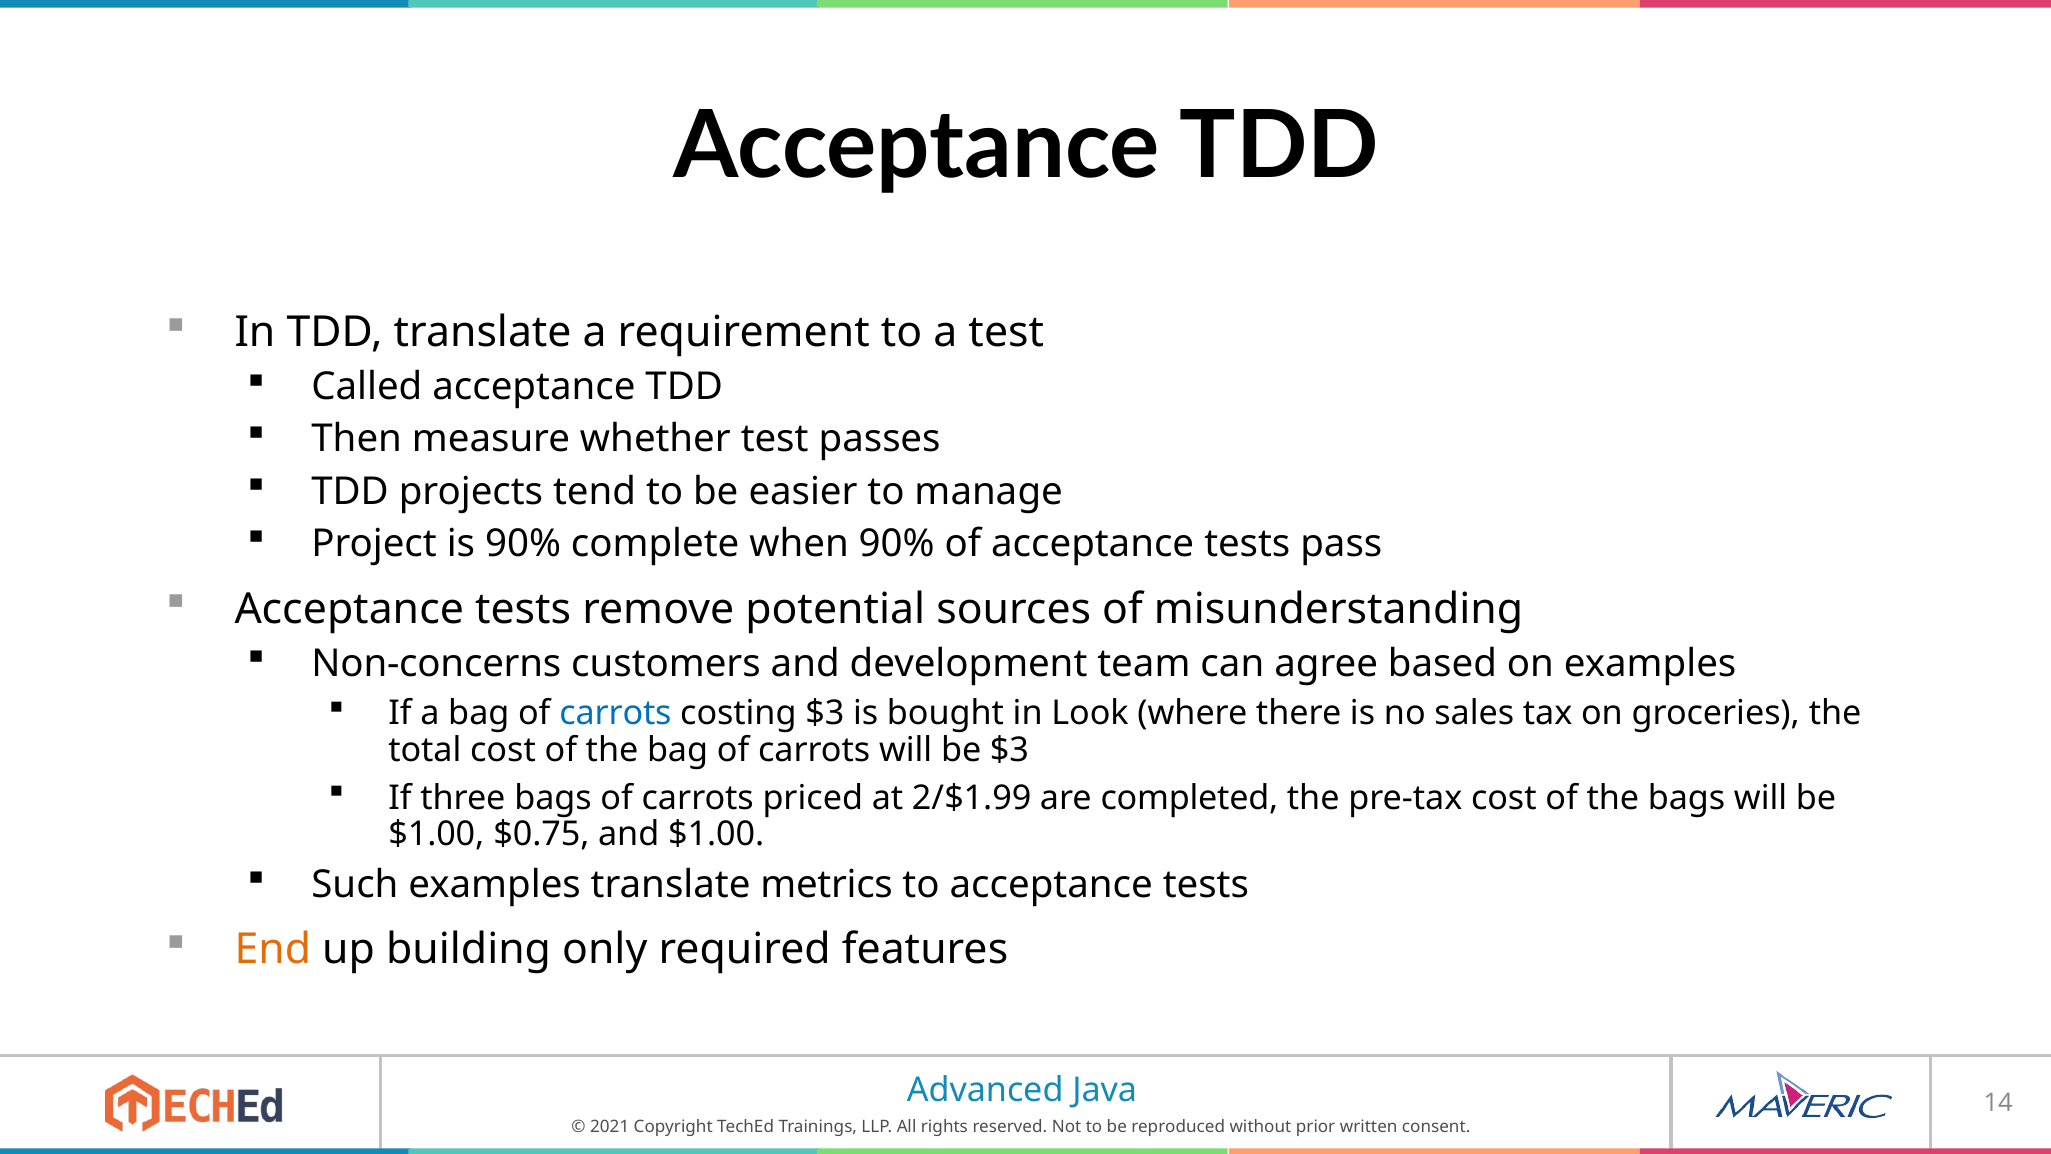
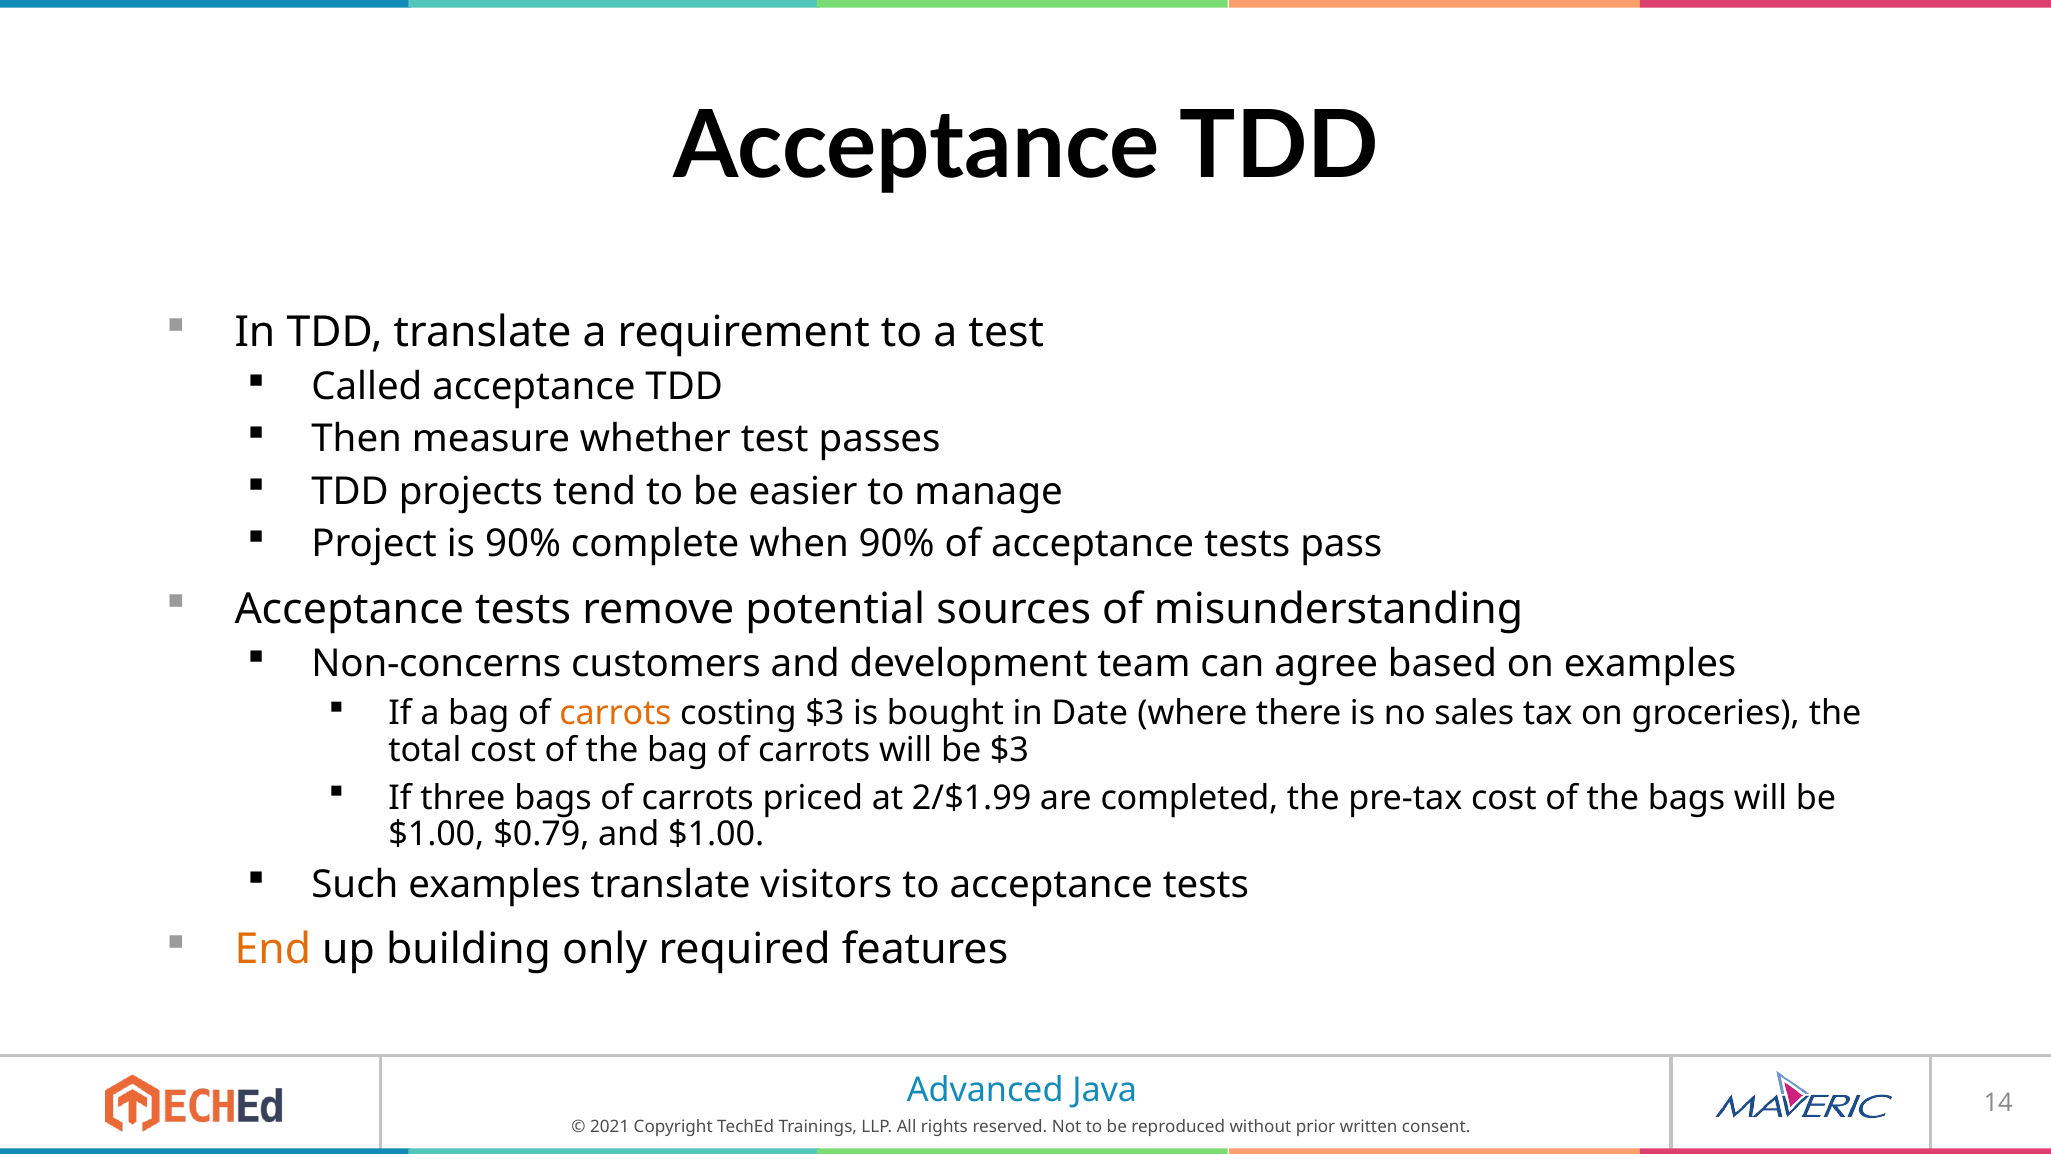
carrots colour: blue -> orange (615, 713)
Look: Look -> Date (1090, 713)
$0.75: $0.75 -> $0.79 (541, 834)
metrics: metrics -> visitors (826, 884)
